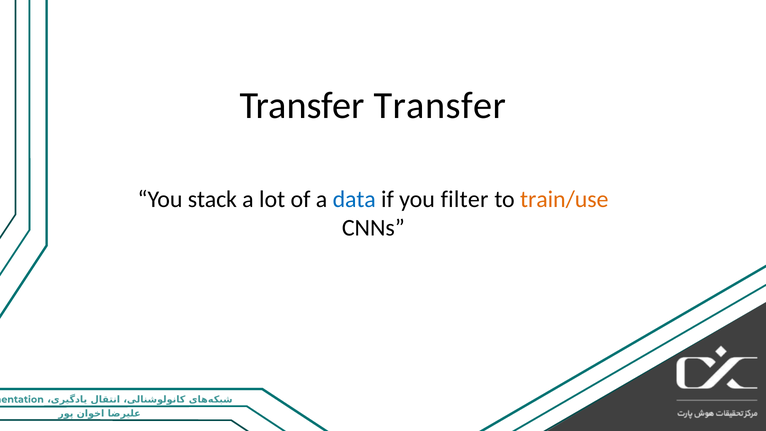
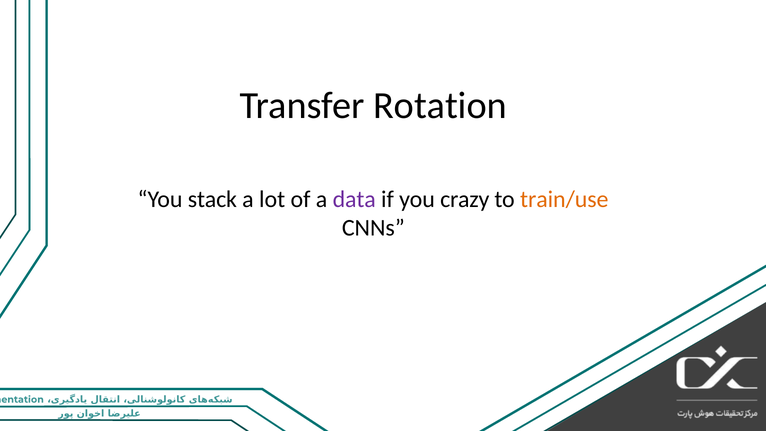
Transfer Transfer: Transfer -> Rotation (440, 105)
data colour: blue -> purple (354, 199)
filter: filter -> crazy (465, 199)
